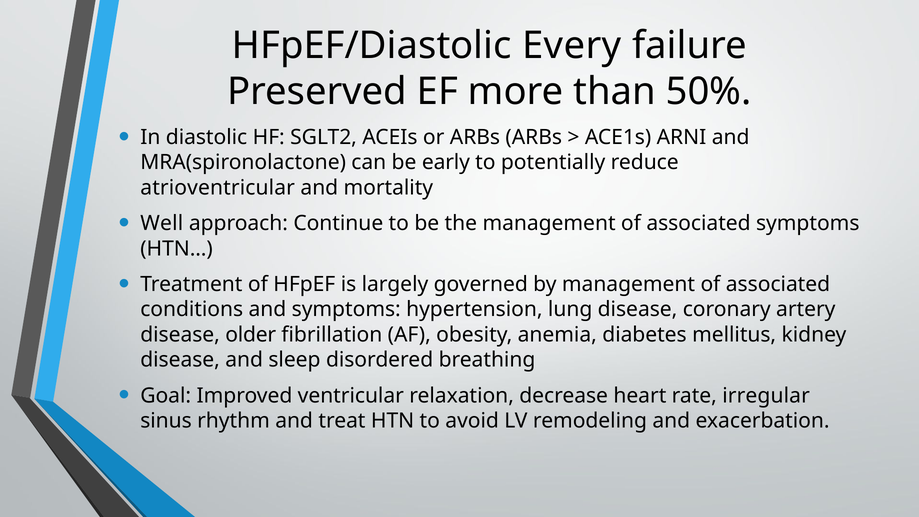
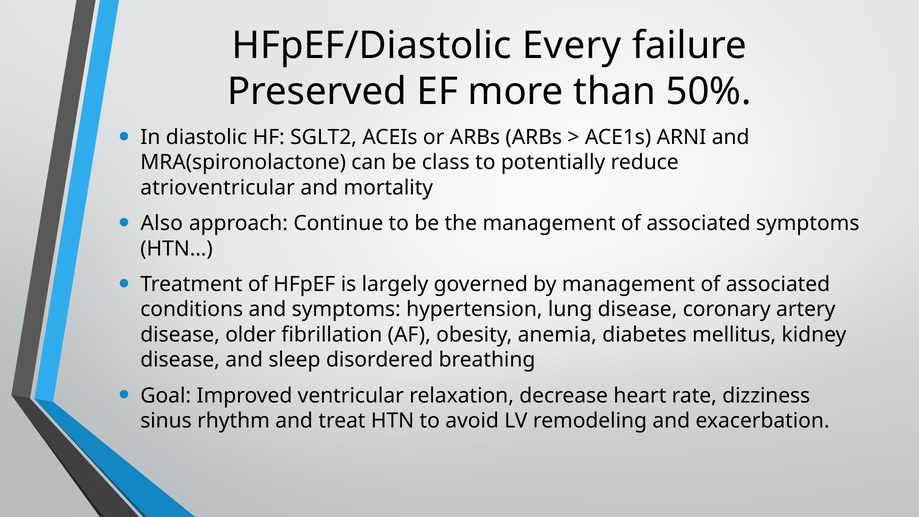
early: early -> class (446, 162)
Well: Well -> Also (162, 223)
irregular: irregular -> dizziness (766, 396)
